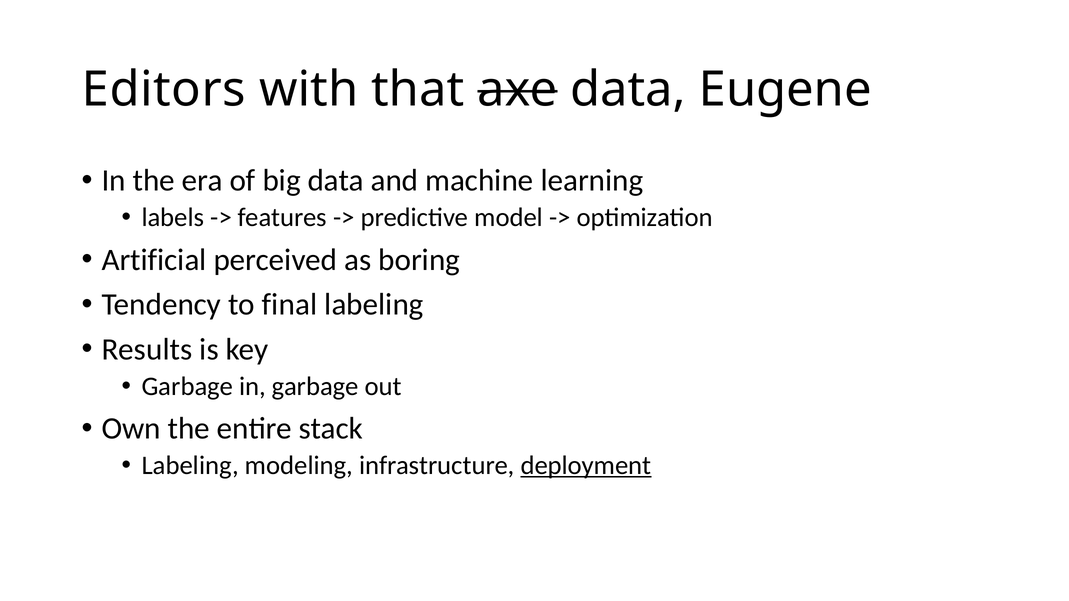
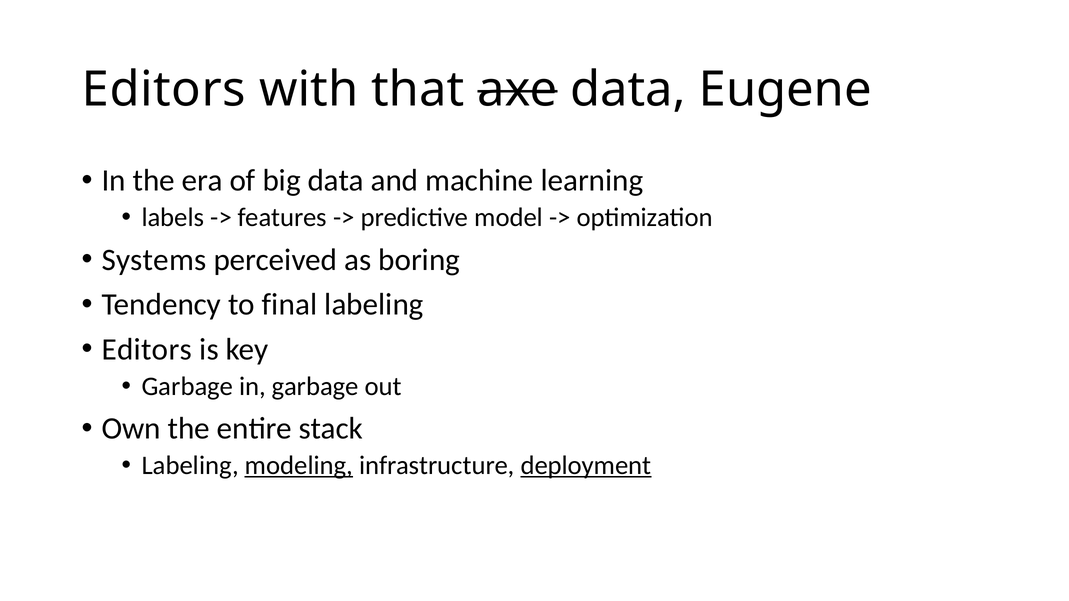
Artificial: Artificial -> Systems (154, 260)
Results: Results -> Editors (147, 350)
modeling underline: none -> present (299, 466)
